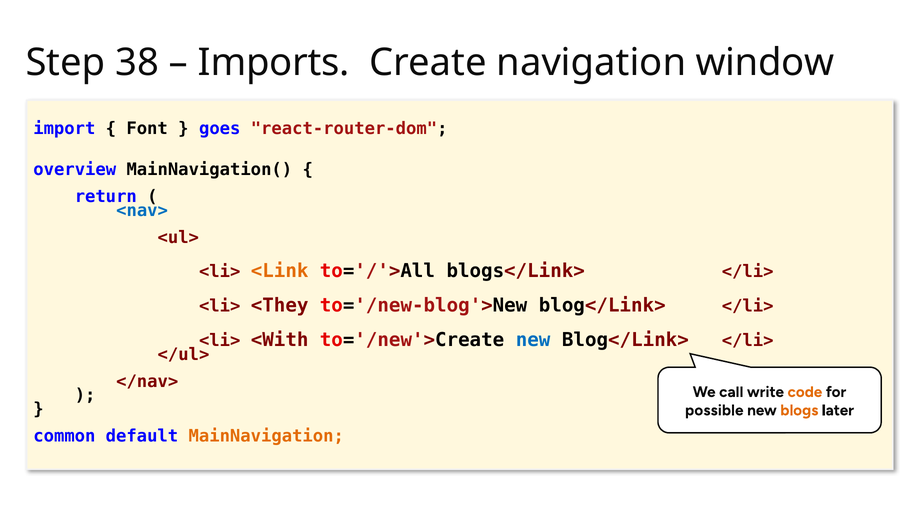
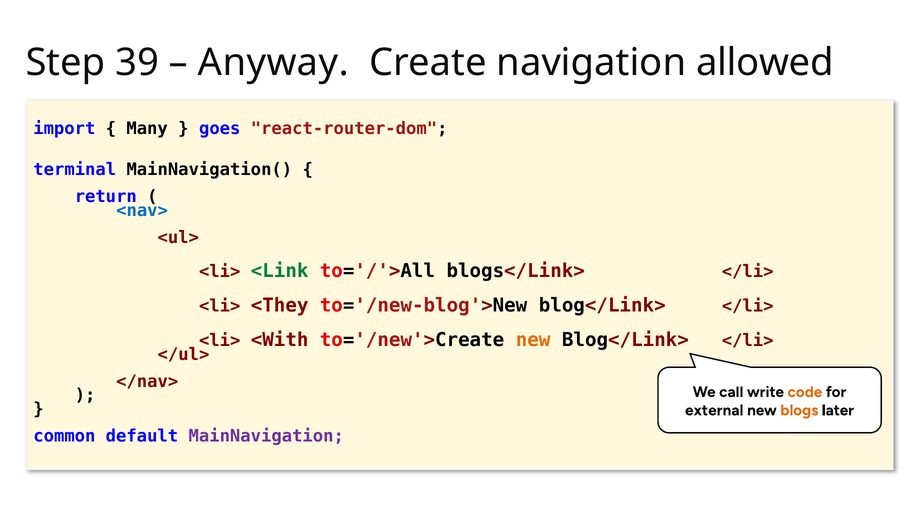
38: 38 -> 39 (137, 63)
Imports: Imports -> Anyway (273, 63)
window: window -> allowed (765, 63)
Font: Font -> Many (147, 129)
overview: overview -> terminal (75, 170)
<Link colour: orange -> green (280, 271)
new colour: blue -> orange (533, 340)
possible: possible -> external (714, 411)
MainNavigation colour: orange -> purple (266, 437)
